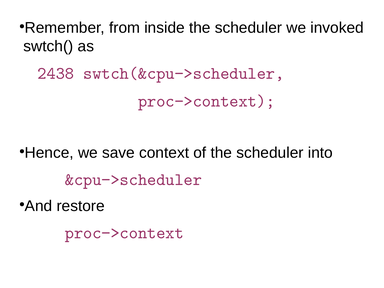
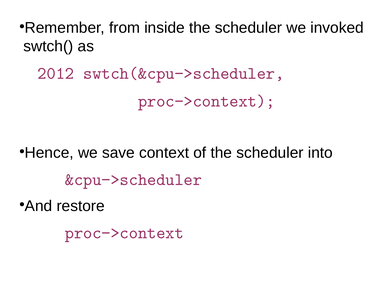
2438: 2438 -> 2012 (56, 73)
